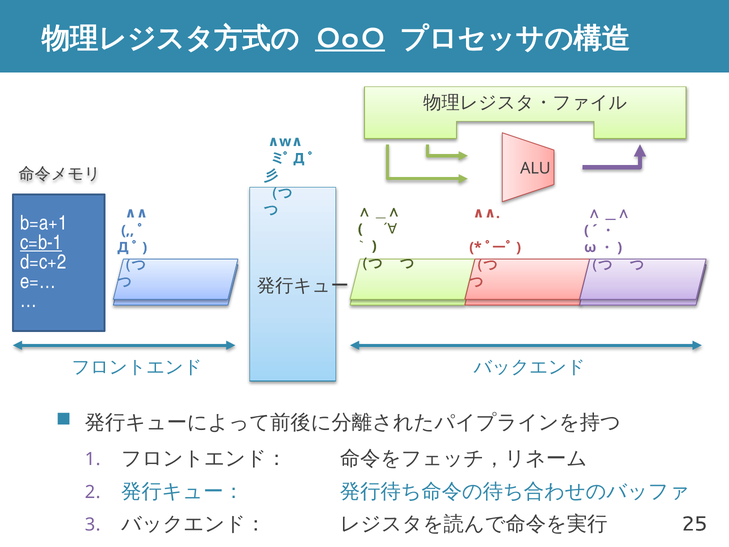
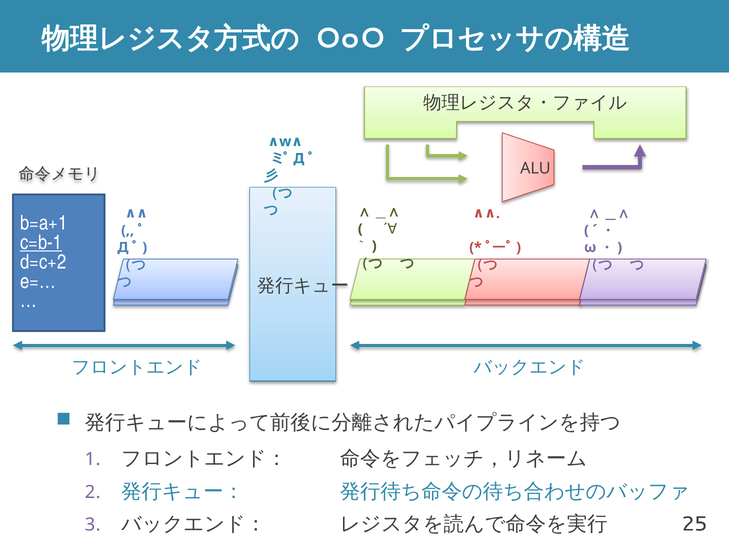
OoO underline: present -> none (350, 38)
